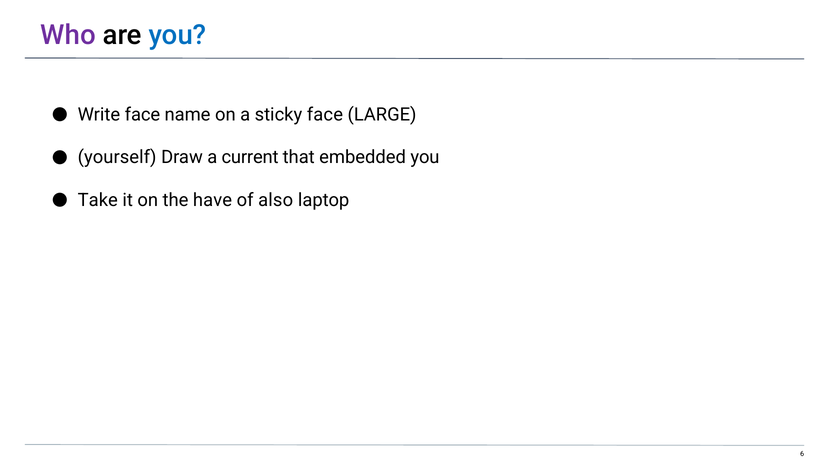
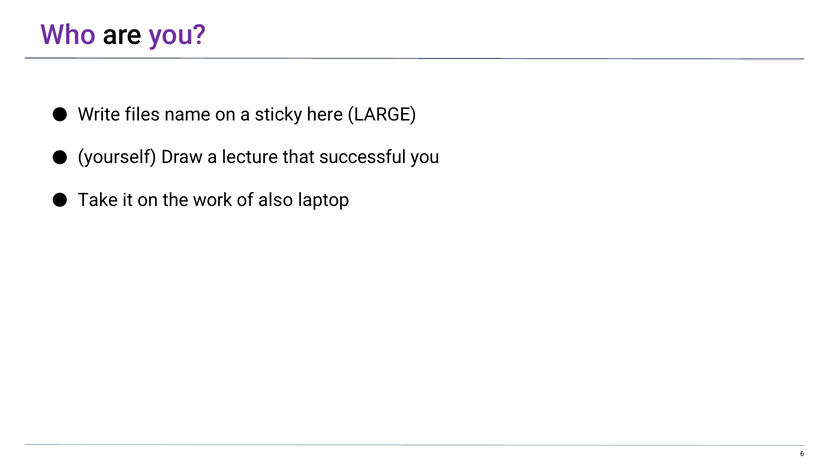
you colour: blue -> purple (178, 35)
Write face: face -> files (142, 115)
sticky face: face -> here (325, 115)
current: current -> lecture (250, 157)
embedded: embedded -> successful (363, 157)
have: have -> work (213, 200)
